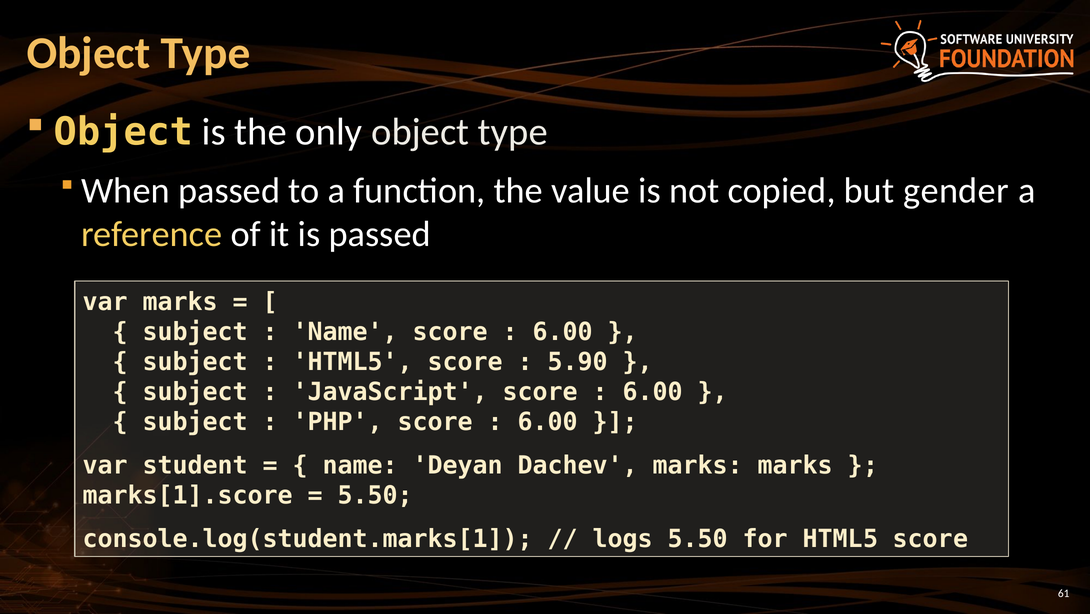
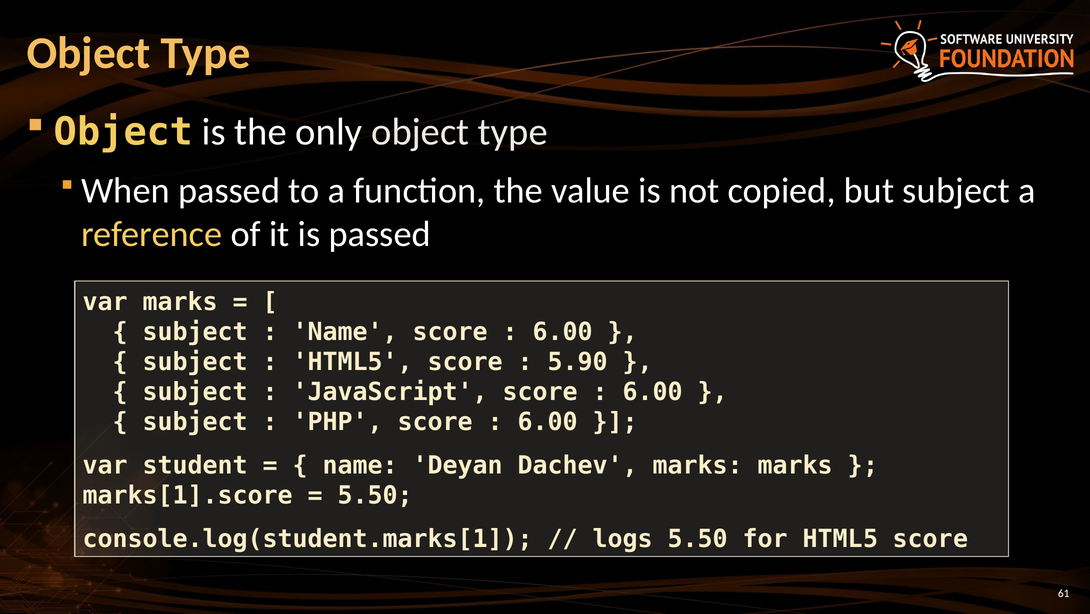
but gender: gender -> subject (956, 191)
